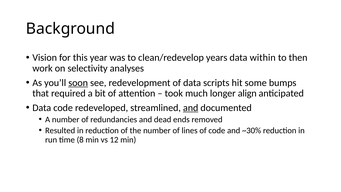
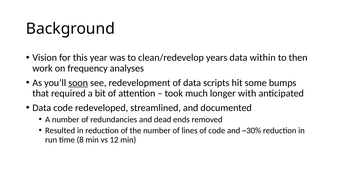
selectivity: selectivity -> frequency (88, 68)
align: align -> with (247, 93)
and underline: present -> none (191, 108)
